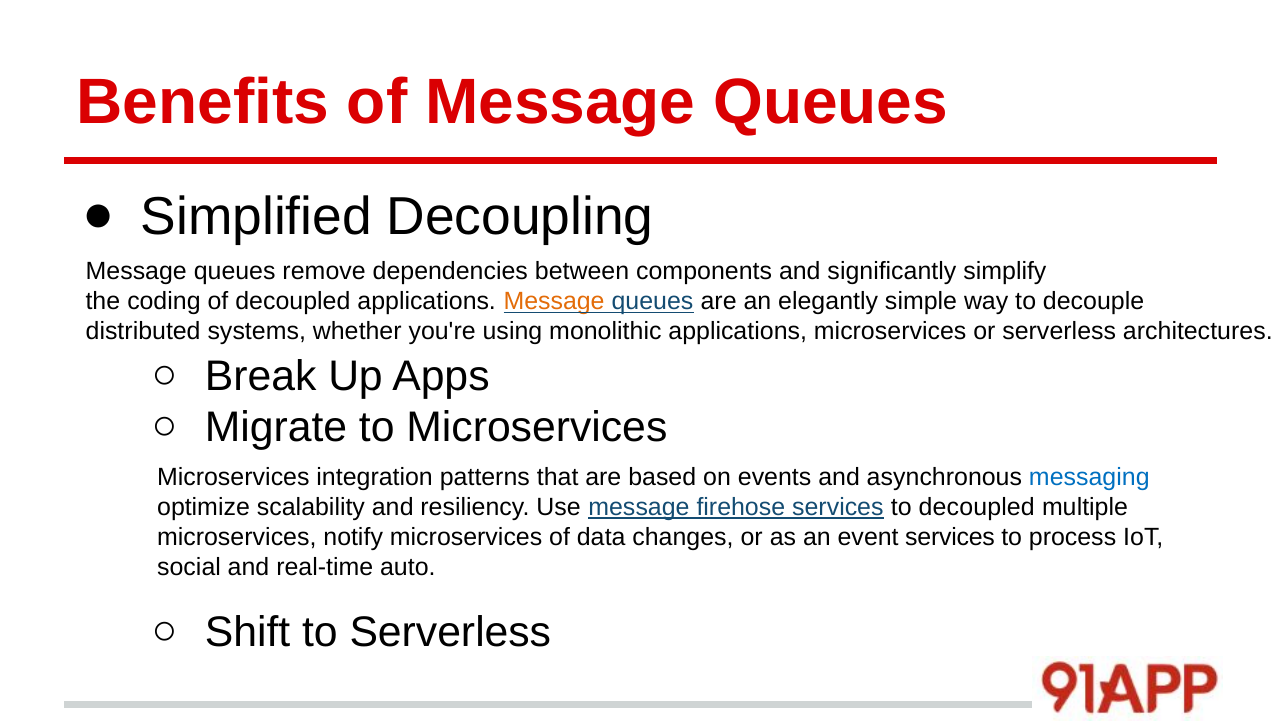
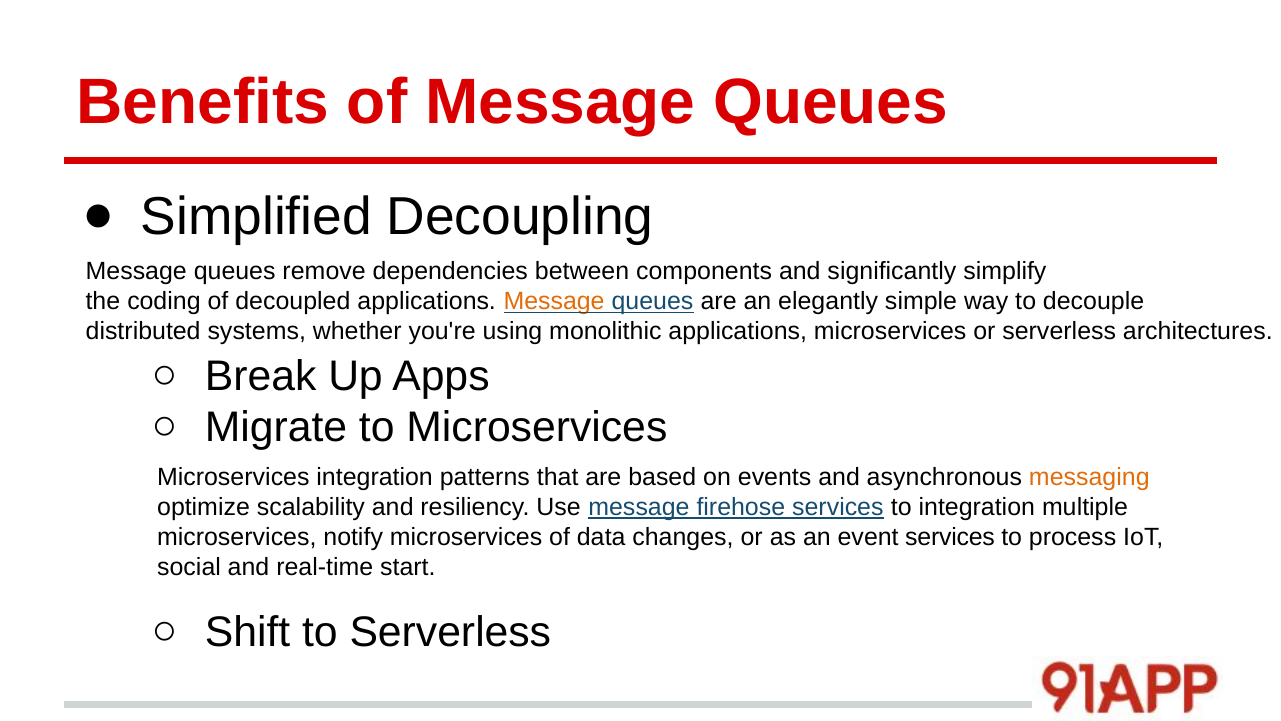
messaging colour: blue -> orange (1089, 477)
to decoupled: decoupled -> integration (977, 507)
auto: auto -> start (408, 567)
